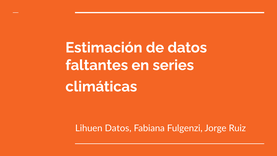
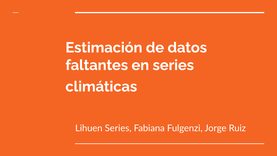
Lihuen Datos: Datos -> Series (118, 128)
